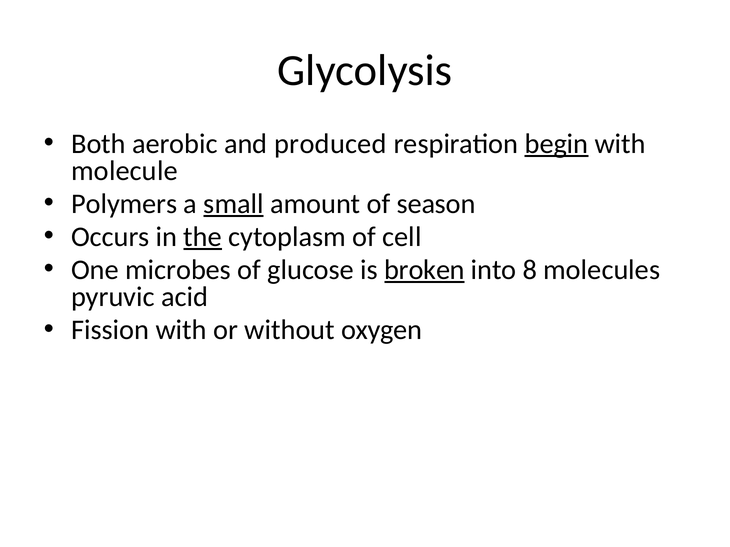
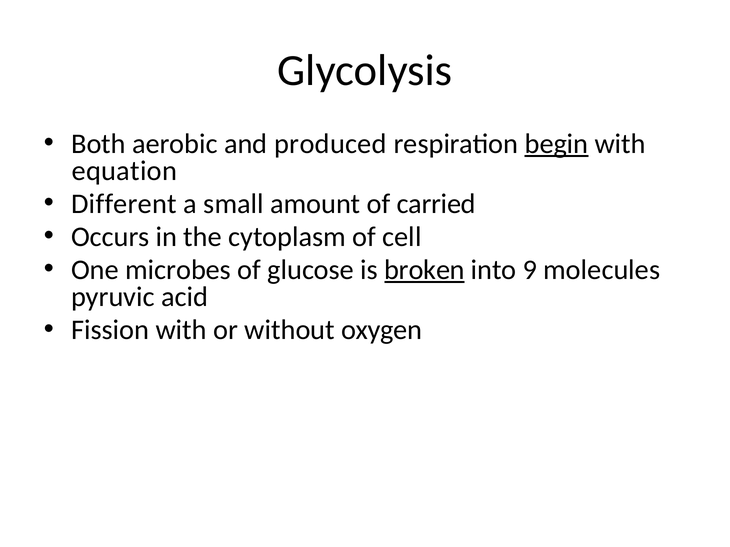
molecule: molecule -> equation (124, 171)
Polymers: Polymers -> Different (124, 204)
small underline: present -> none (234, 204)
season: season -> carried (436, 204)
the underline: present -> none (203, 237)
8: 8 -> 9 (530, 270)
